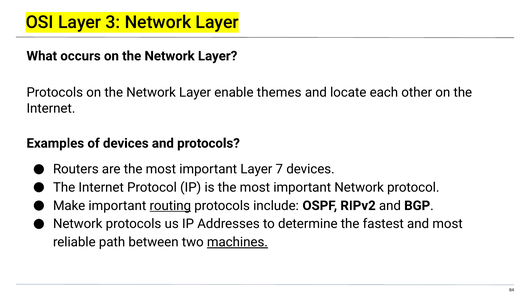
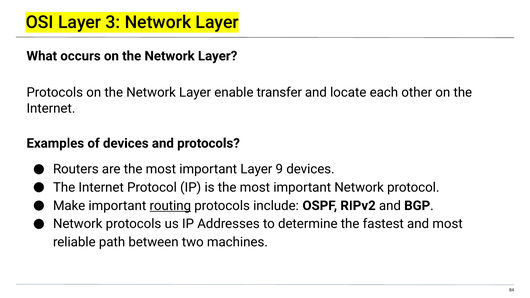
themes: themes -> transfer (279, 93)
7: 7 -> 9 (279, 169)
machines underline: present -> none (237, 242)
